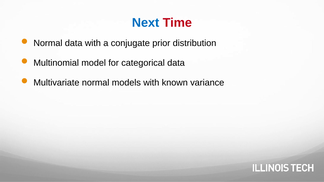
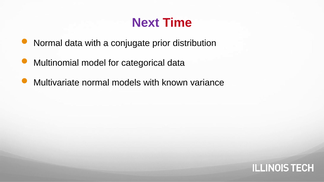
Next colour: blue -> purple (146, 23)
